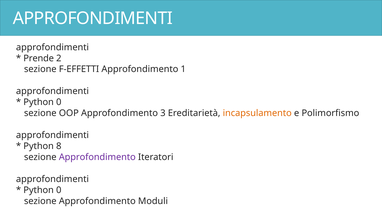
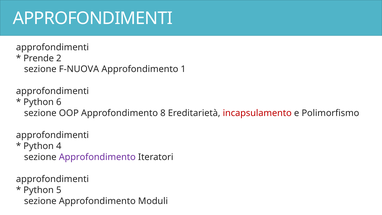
F-EFFETTI: F-EFFETTI -> F-NUOVA (79, 69)
0: 0 -> 6 (59, 102)
3: 3 -> 8 (163, 113)
incapsulamento colour: orange -> red (257, 113)
8: 8 -> 4 (59, 146)
0: 0 -> 5 (59, 190)
